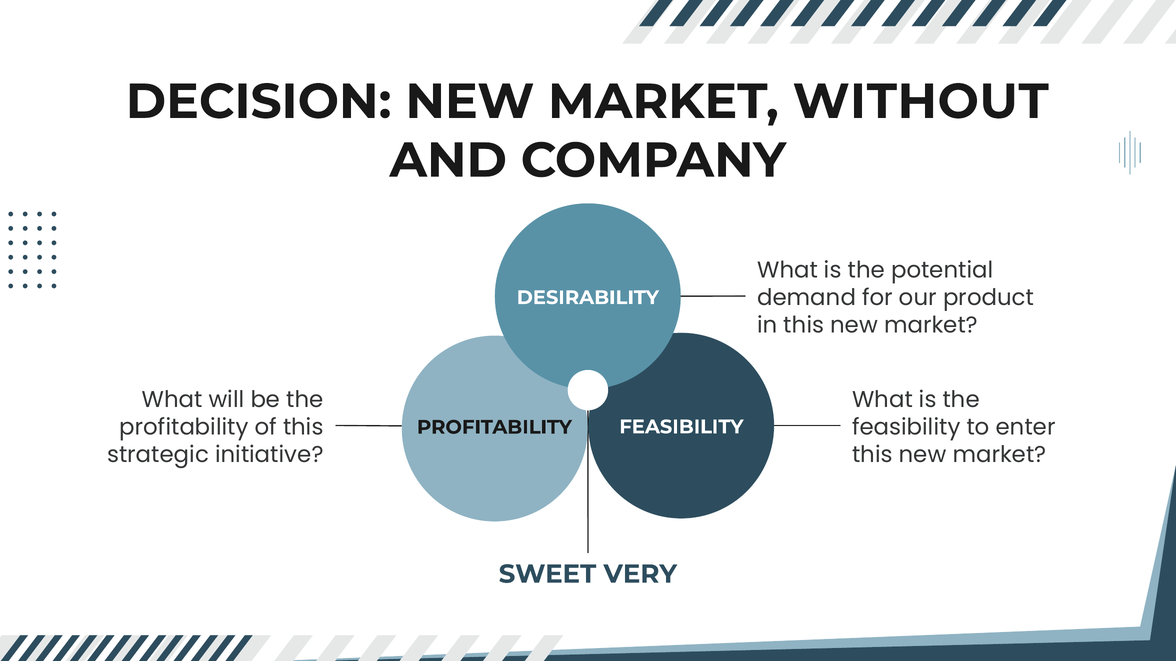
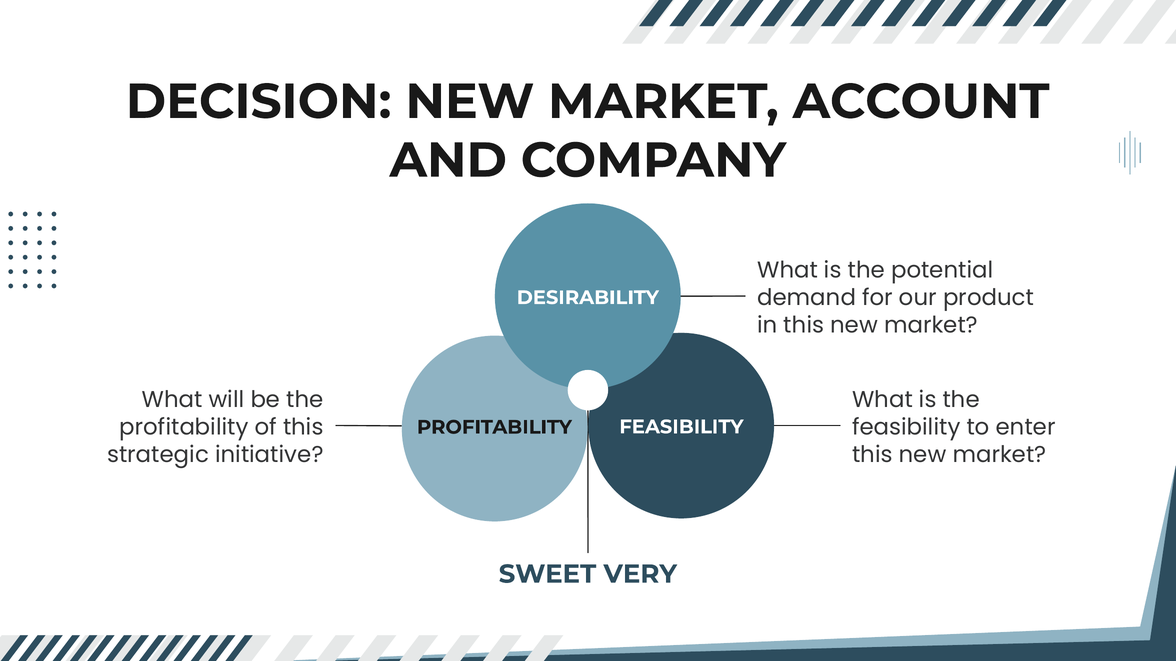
WITHOUT: WITHOUT -> ACCOUNT (921, 102)
